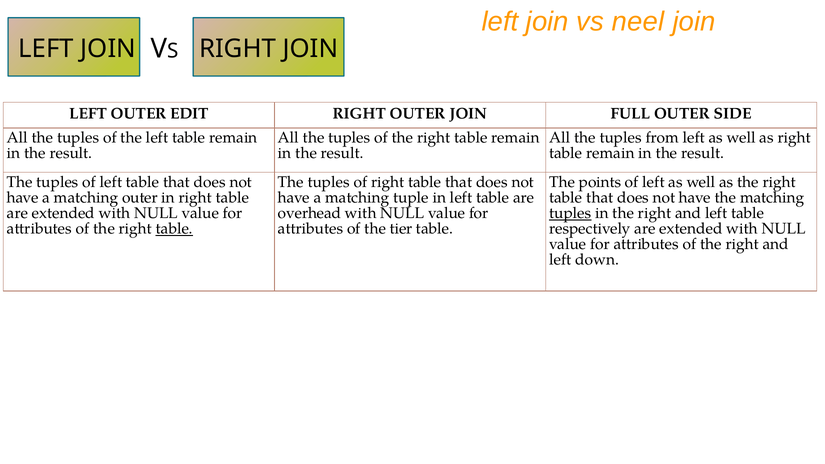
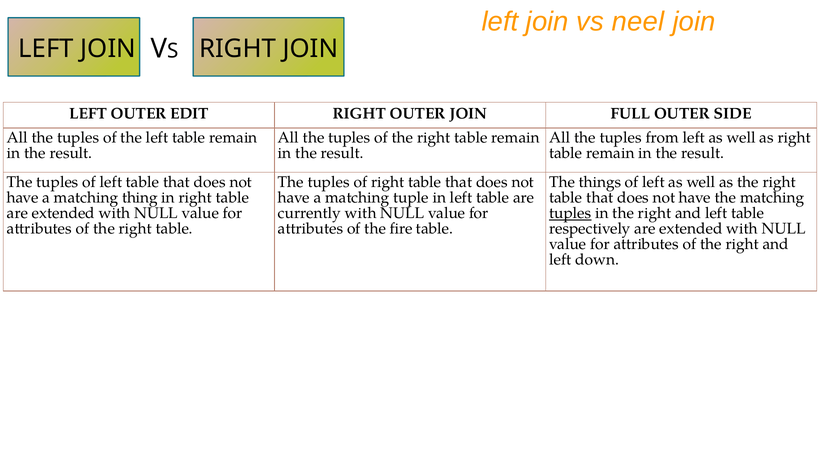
points: points -> things (600, 182)
matching outer: outer -> thing (140, 198)
overhead: overhead -> currently (310, 213)
table underline: present -> none (174, 229)
tier: tier -> fire (401, 229)
